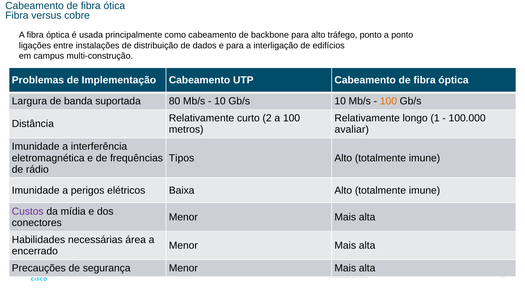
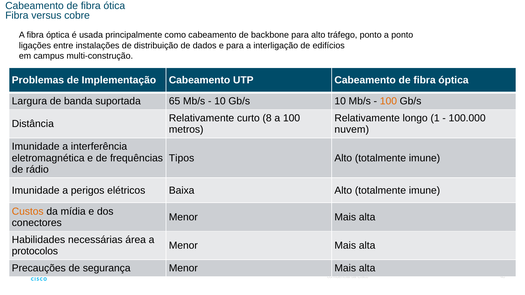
80: 80 -> 65 (175, 101)
2: 2 -> 8 (267, 118)
avaliar: avaliar -> nuvem (352, 130)
Custos colour: purple -> orange (28, 212)
encerrado: encerrado -> protocolos (35, 252)
